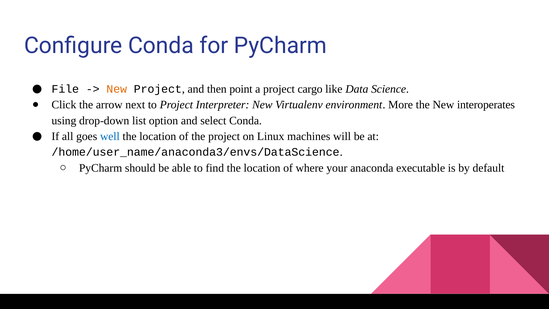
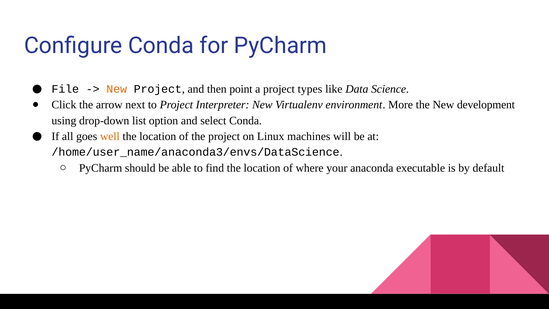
cargo: cargo -> types (310, 89)
interoperates: interoperates -> development (486, 105)
well colour: blue -> orange (110, 136)
